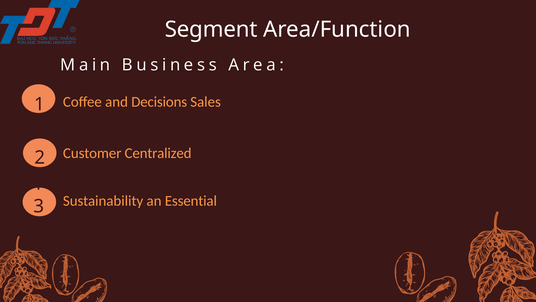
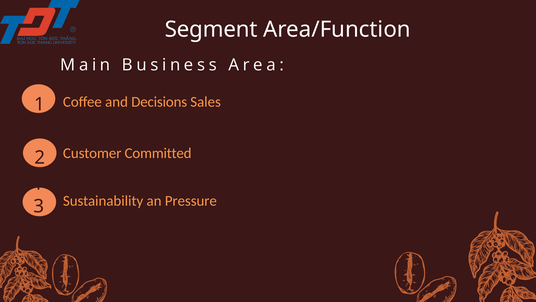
Centralized: Centralized -> Committed (158, 153)
Essential: Essential -> Pressure (191, 200)
